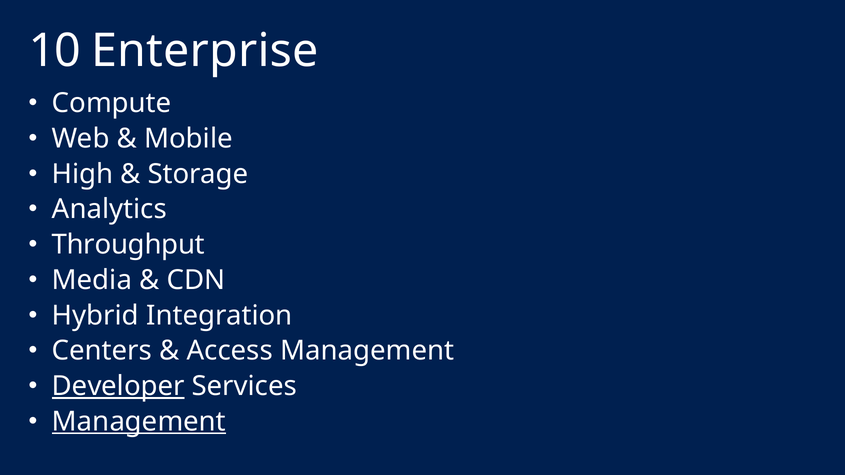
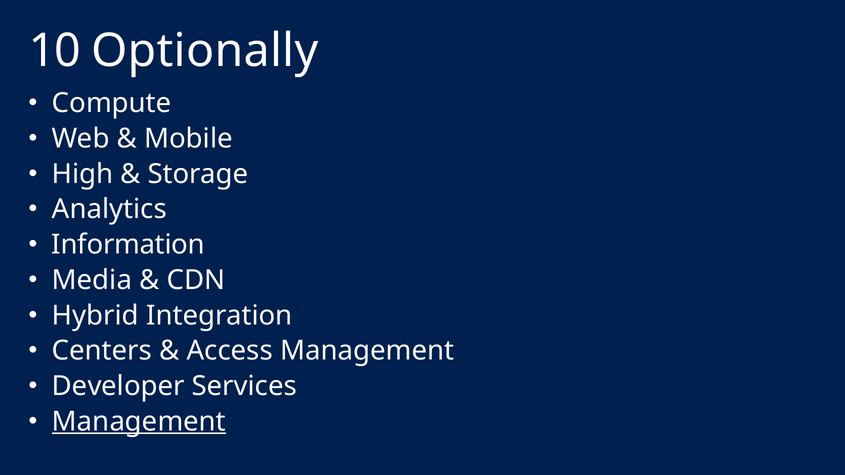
Enterprise: Enterprise -> Optionally (205, 51)
Throughput: Throughput -> Information (128, 245)
Developer underline: present -> none (118, 386)
